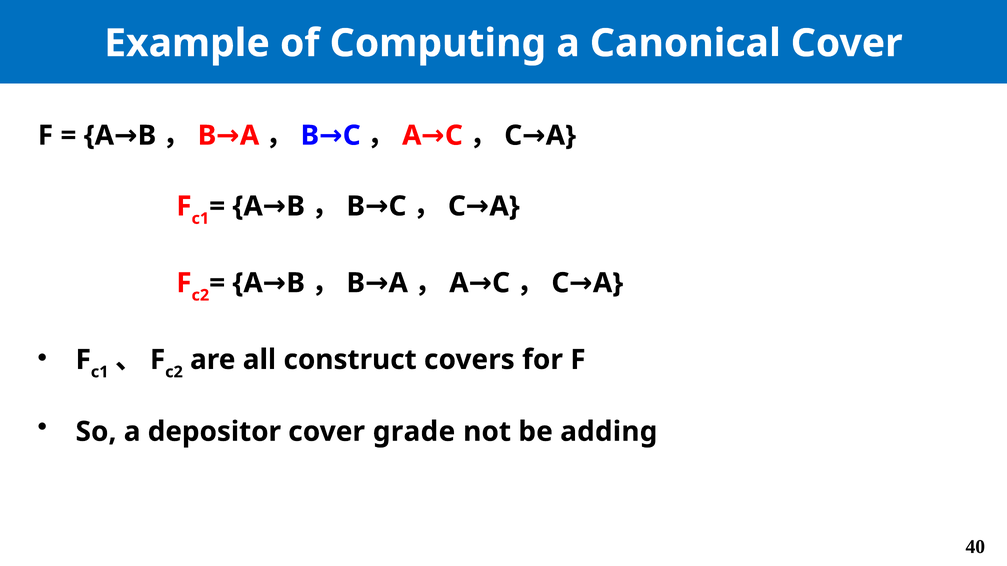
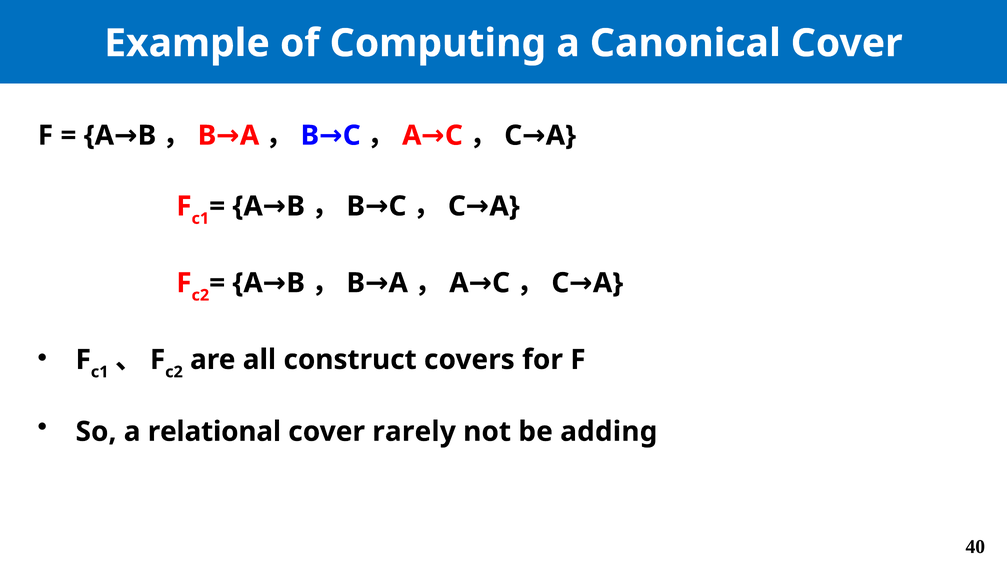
depositor: depositor -> relational (214, 432)
grade: grade -> rarely (414, 432)
